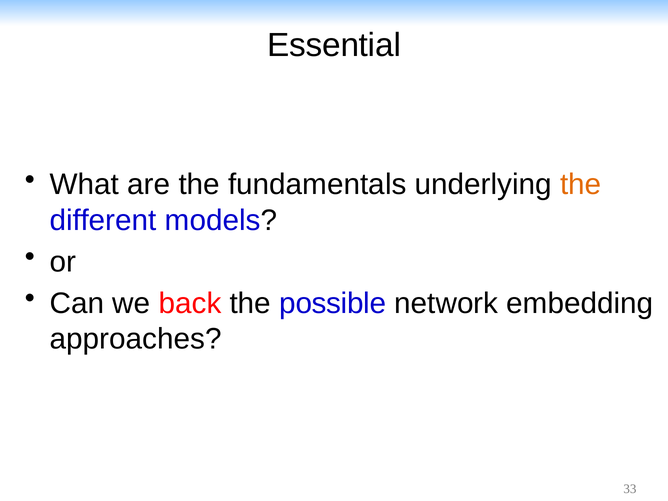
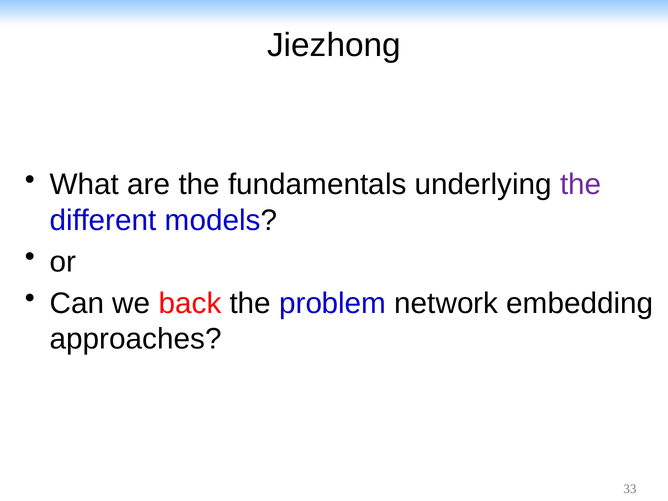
Essential: Essential -> Jiezhong (334, 45)
the colour: orange -> purple (581, 185)
possible: possible -> problem (333, 303)
